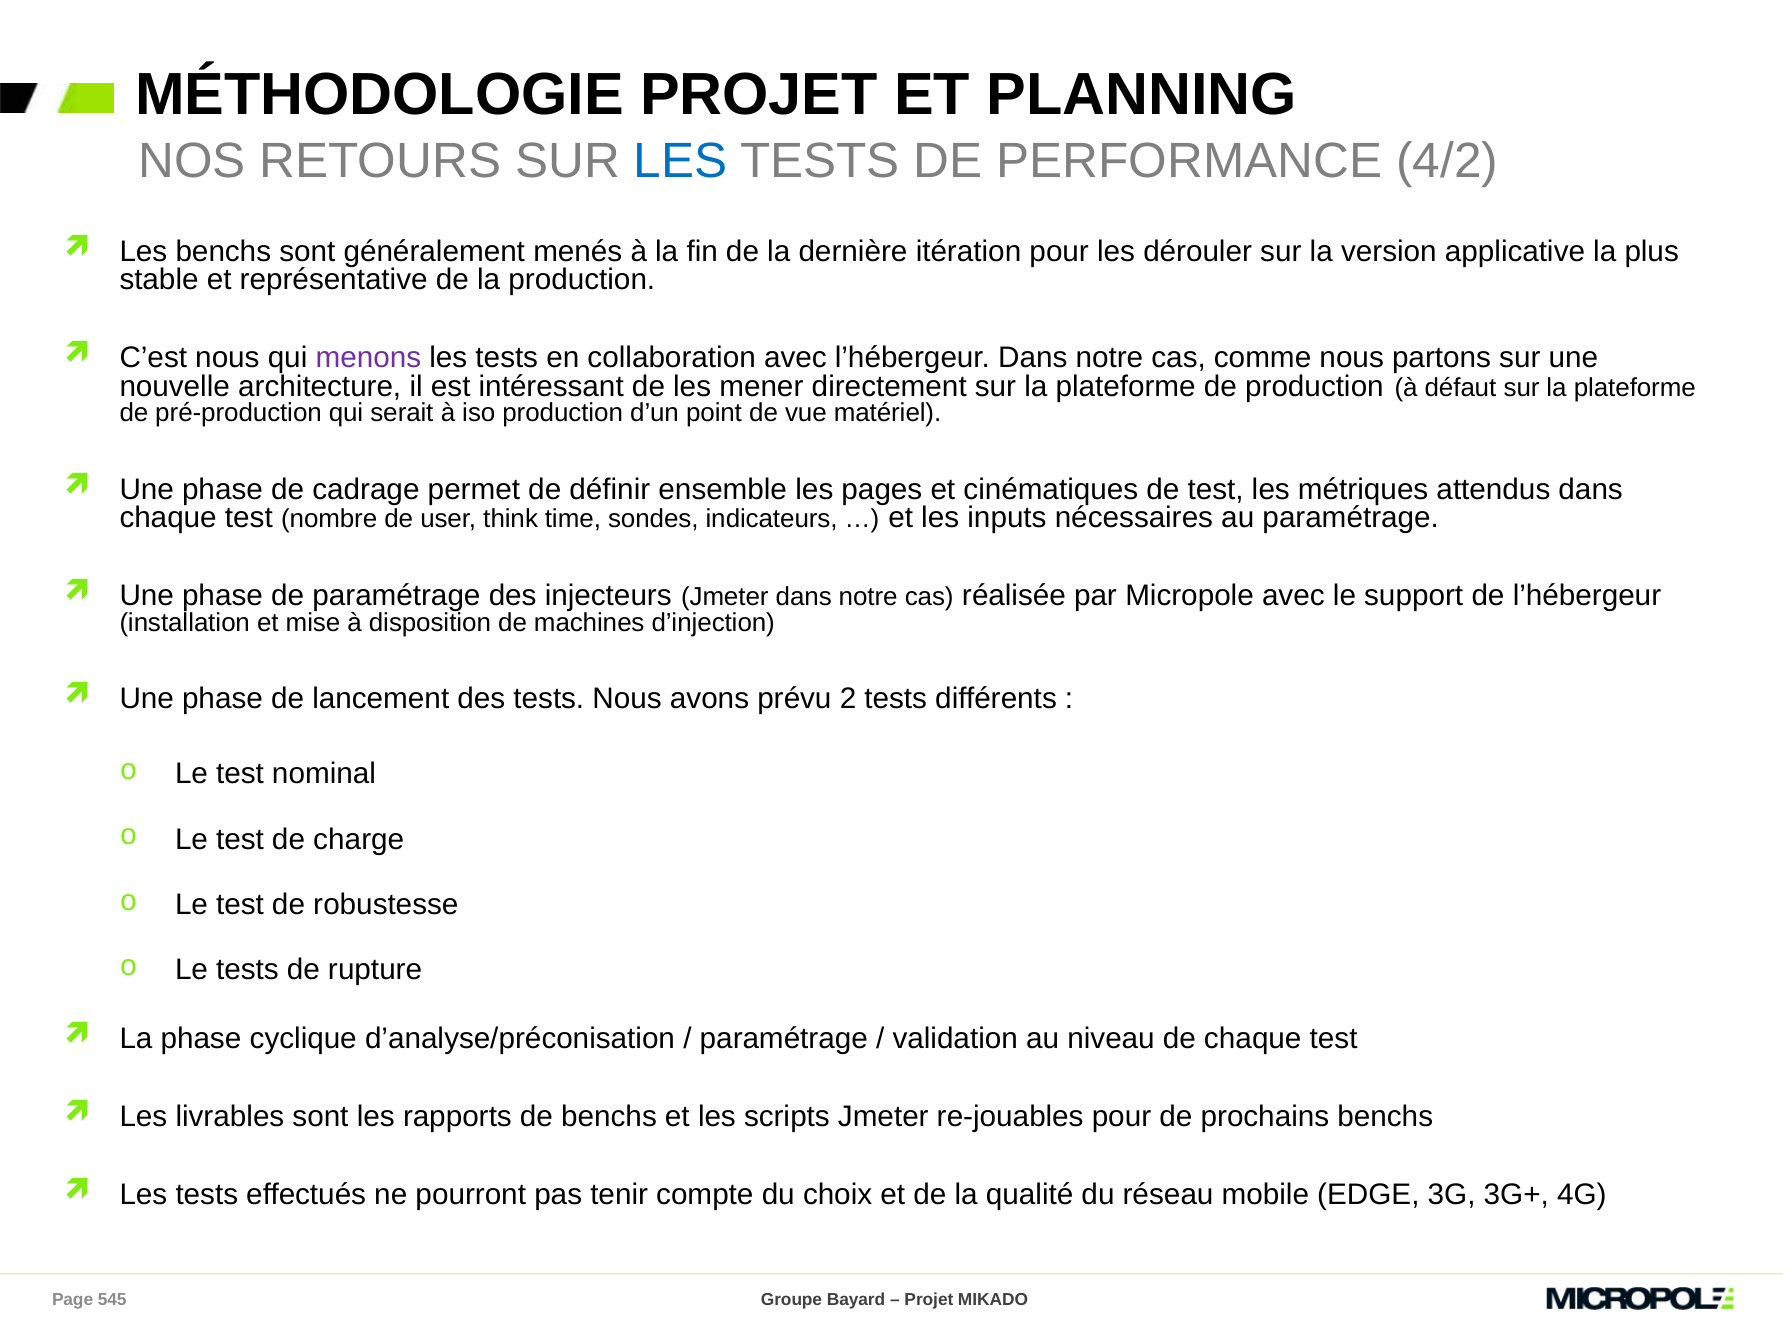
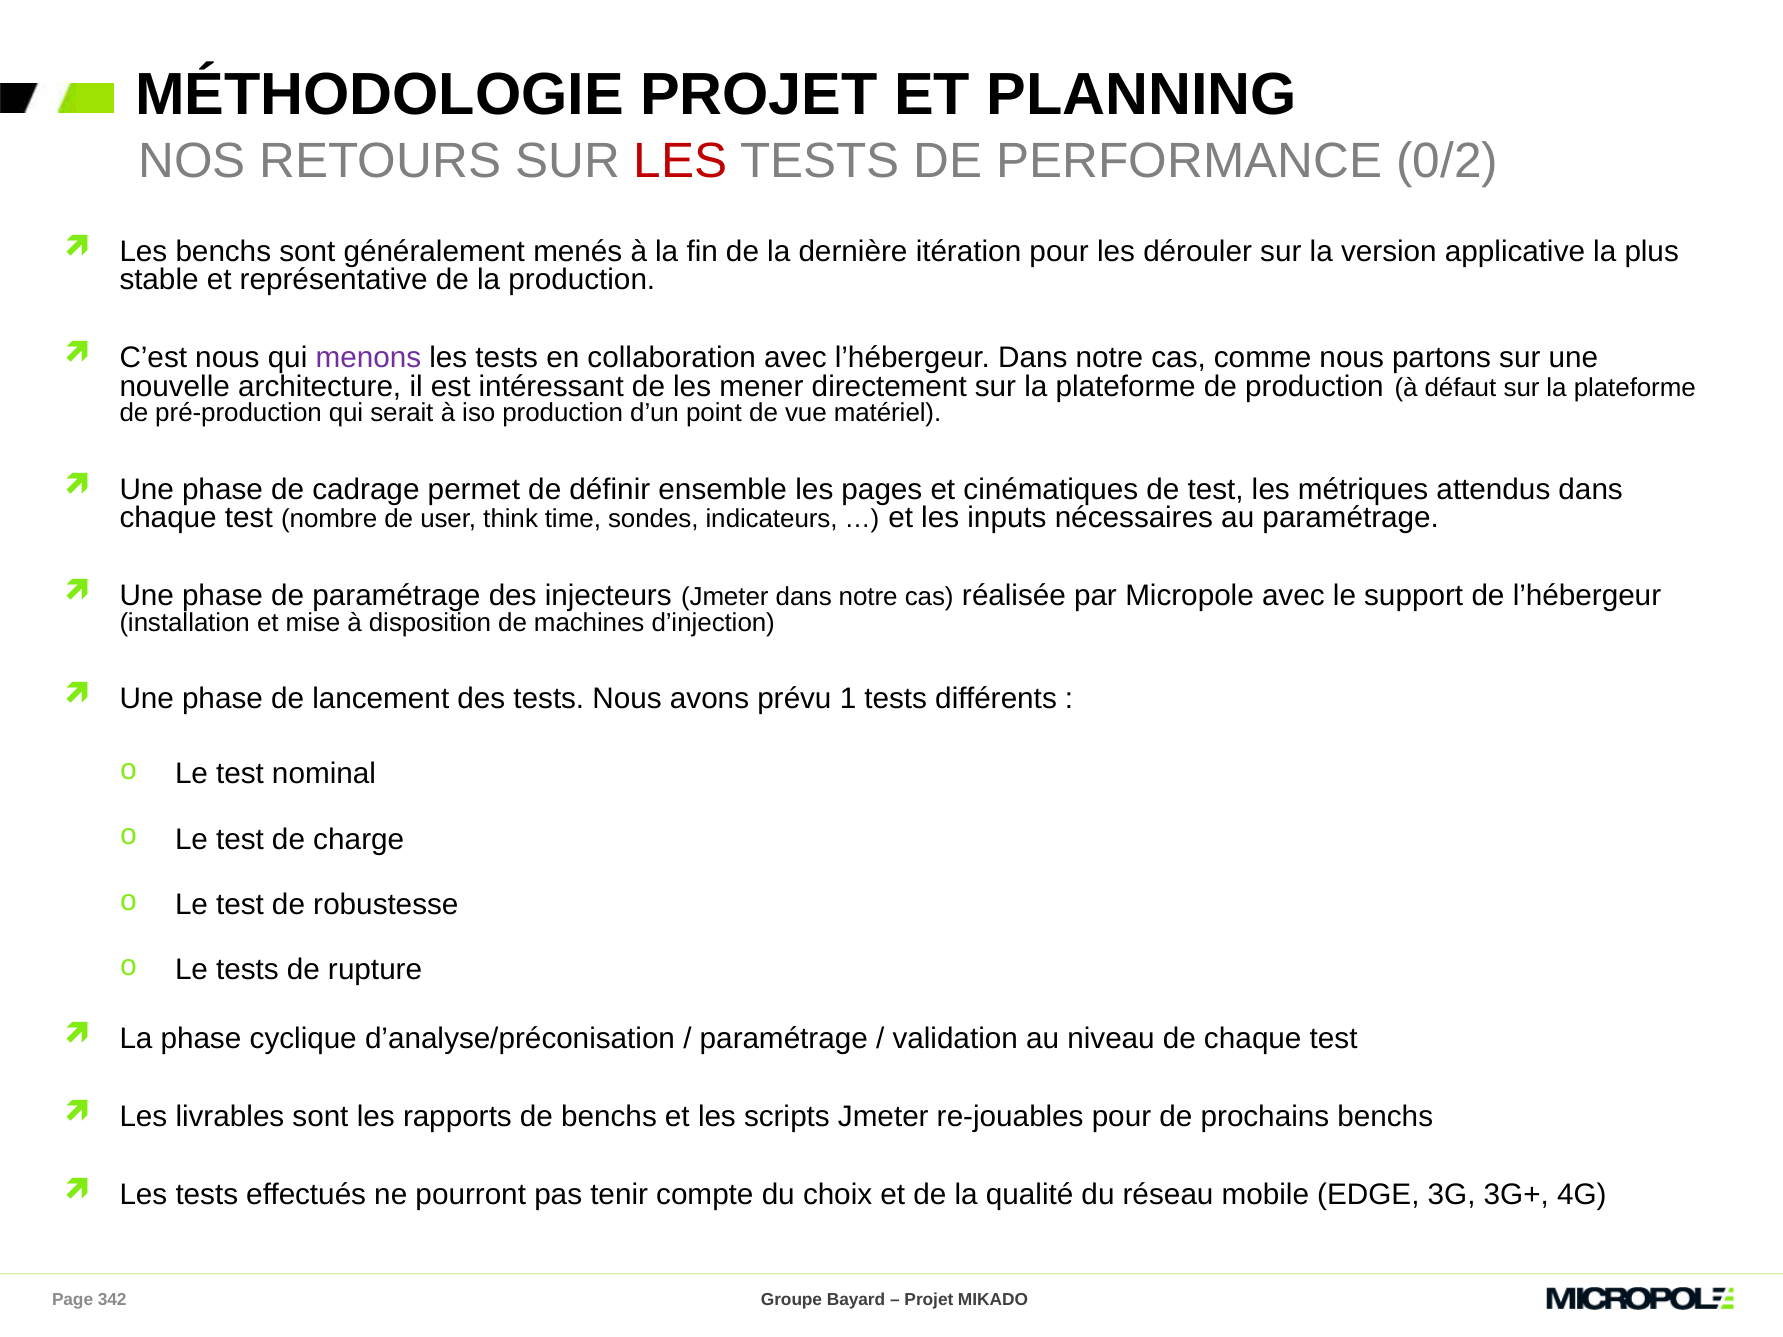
LES colour: blue -> red (681, 161)
4/2: 4/2 -> 0/2 (1447, 161)
2: 2 -> 1 (848, 699)
545: 545 -> 342 (112, 1300)
